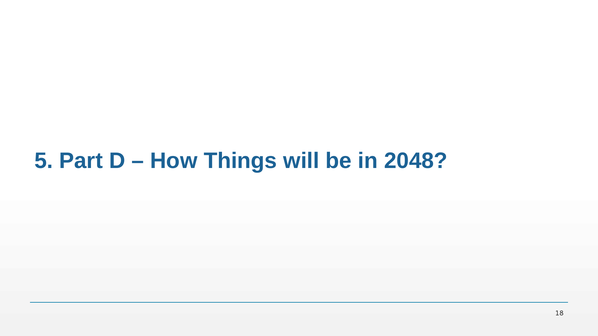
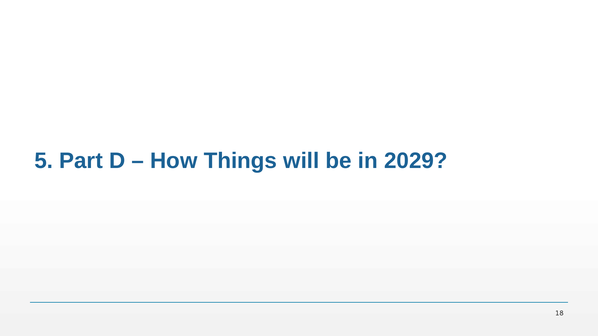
2048: 2048 -> 2029 (416, 161)
